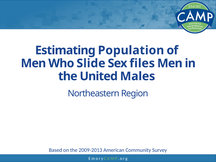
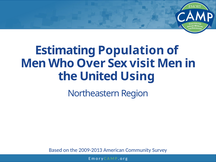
Slide: Slide -> Over (91, 63)
files: files -> visit (142, 63)
Males: Males -> Using (137, 76)
